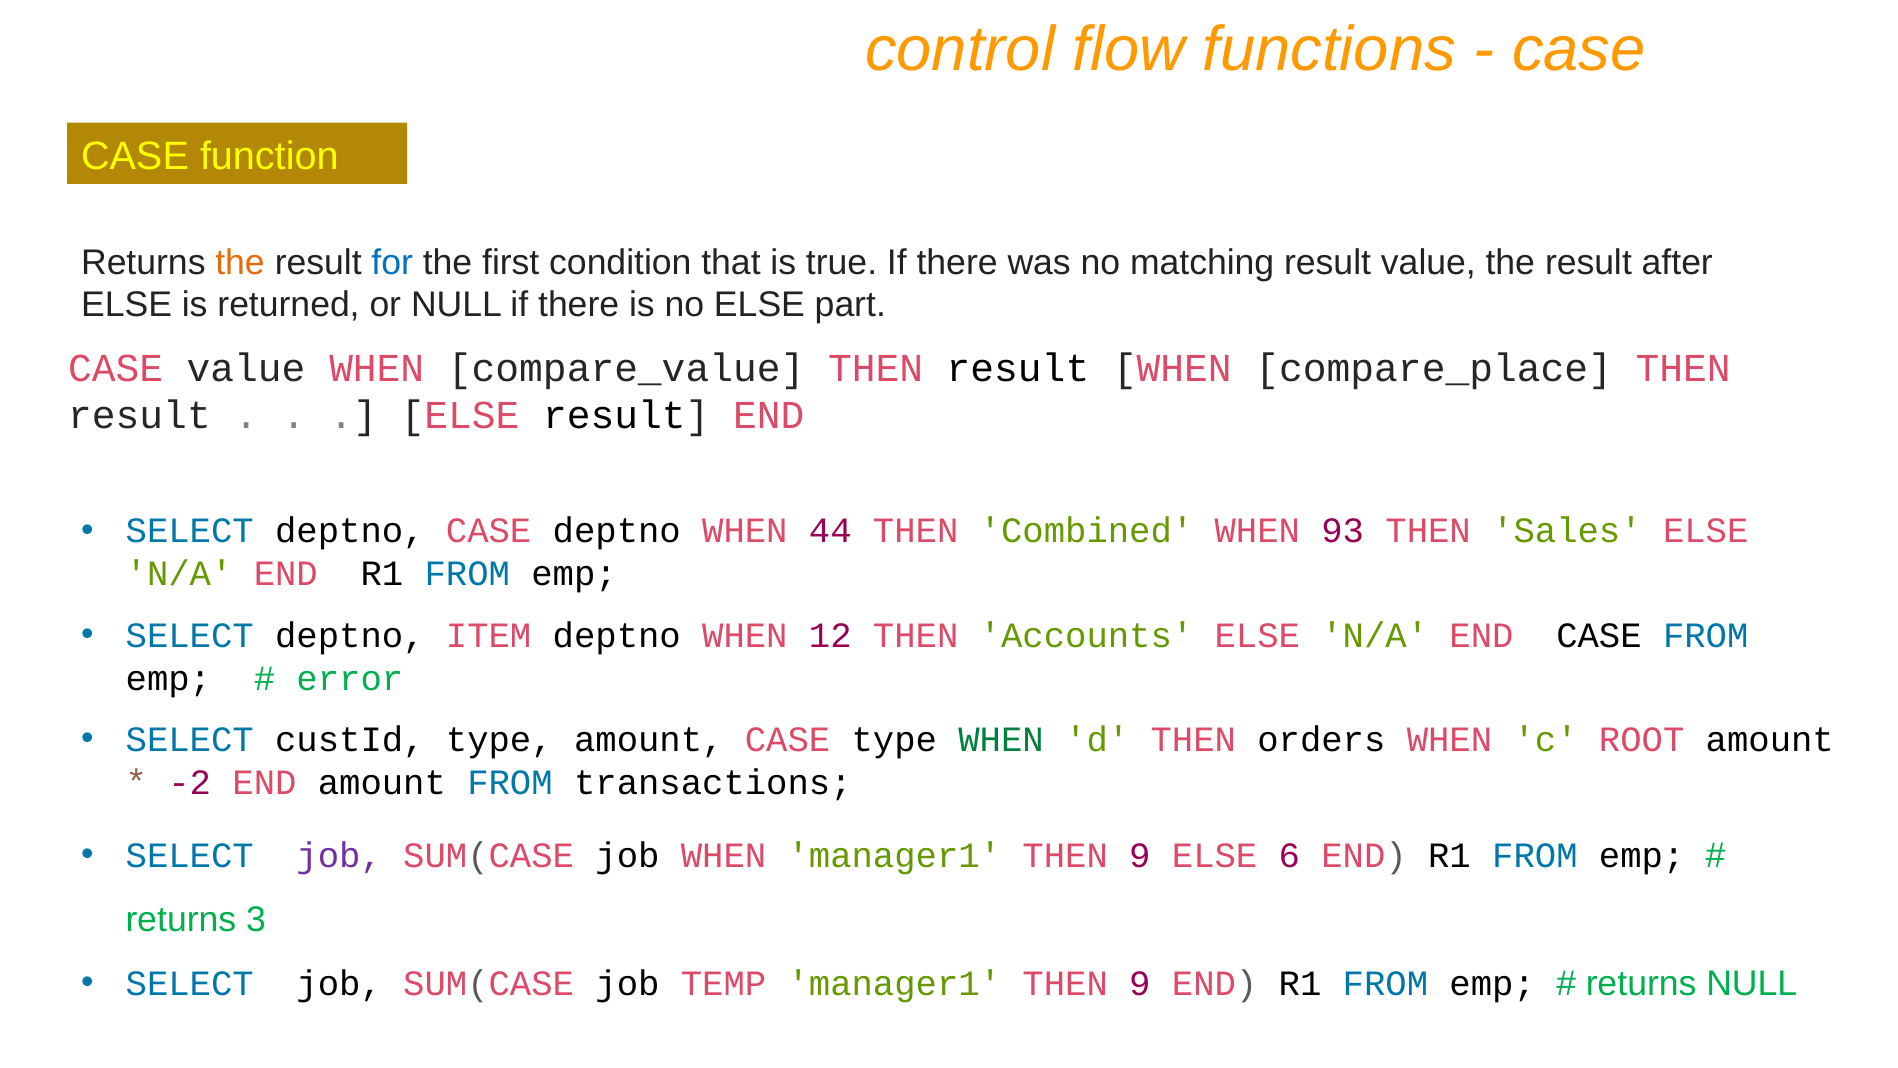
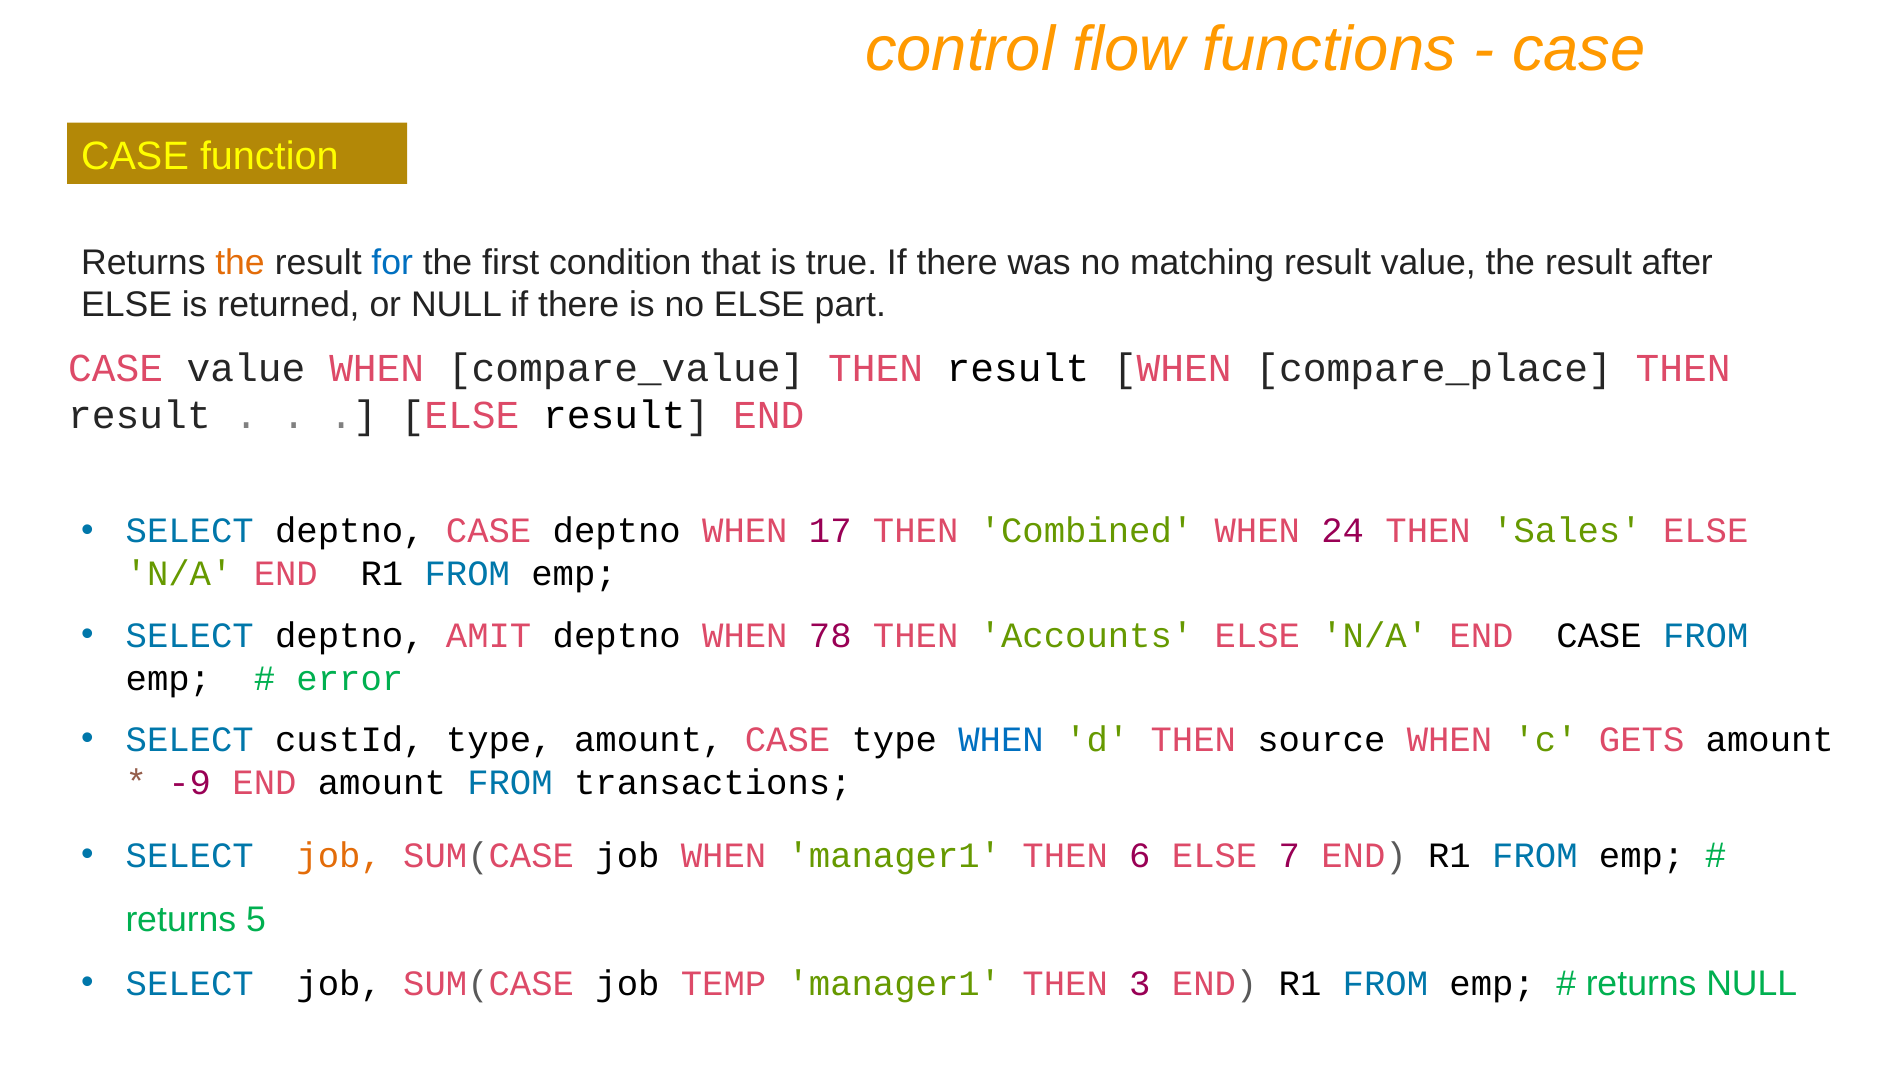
44: 44 -> 17 (830, 531)
93: 93 -> 24 (1343, 531)
ITEM: ITEM -> AMIT (489, 635)
12: 12 -> 78 (830, 635)
WHEN colour: green -> blue (1001, 740)
orders: orders -> source (1321, 740)
ROOT: ROOT -> GETS (1642, 740)
-2: -2 -> -9 (190, 782)
job colour: purple -> orange (339, 855)
WHEN manager1 THEN 9: 9 -> 6 (1140, 855)
6: 6 -> 7 (1289, 855)
3: 3 -> 5 (256, 919)
9: 9 -> 3 (1140, 983)
